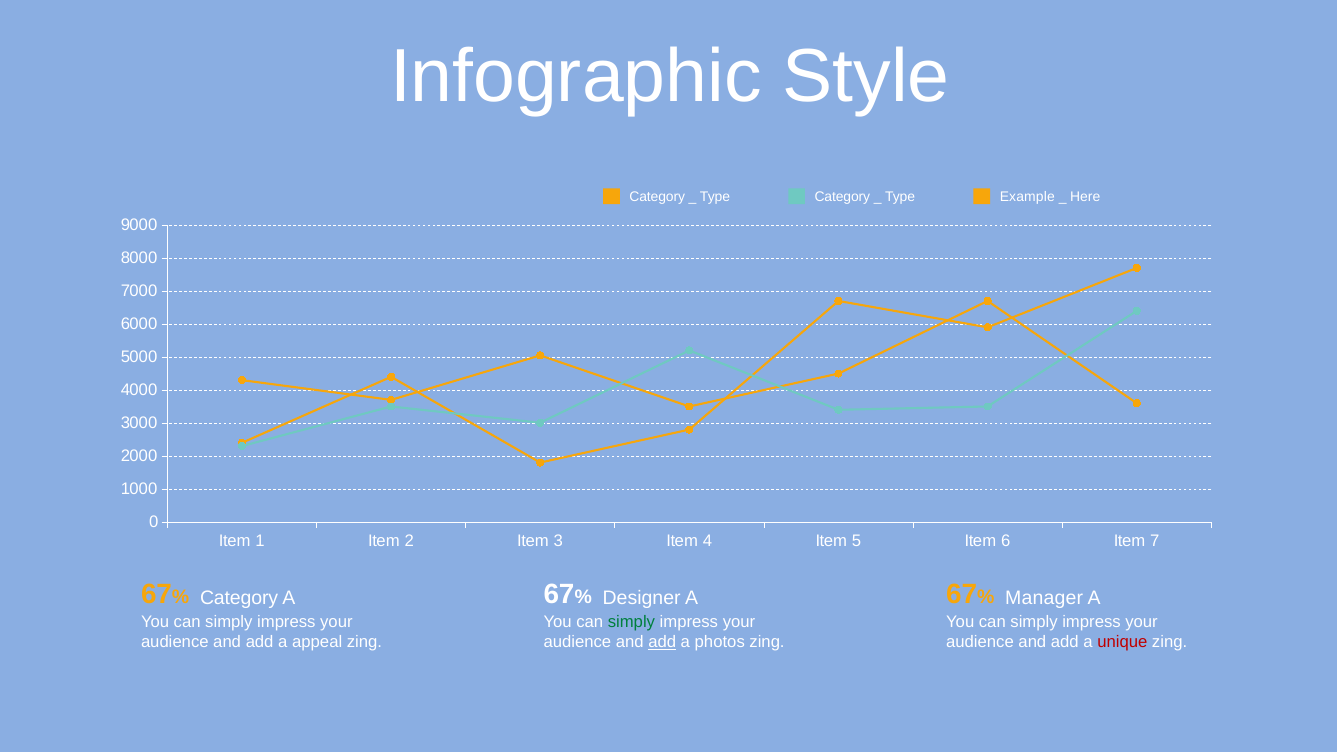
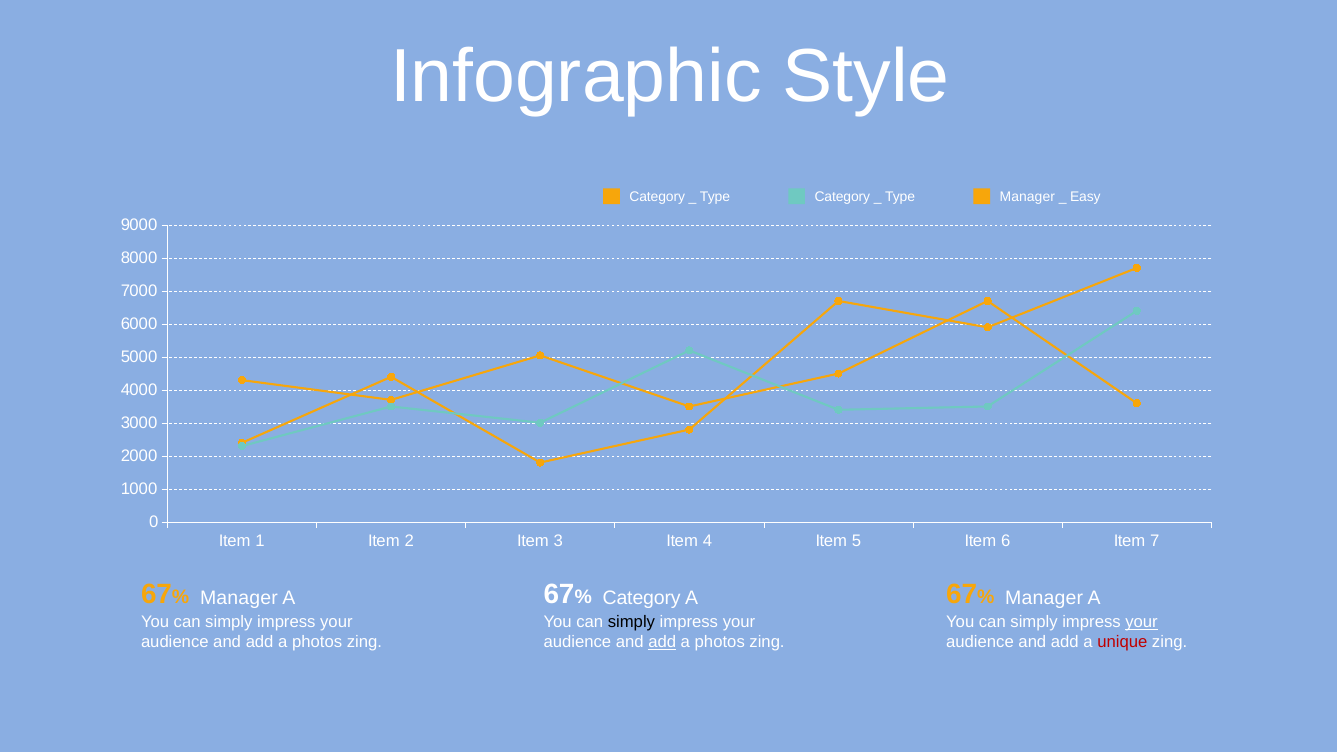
Type Example: Example -> Manager (1027, 197)
Here: Here -> Easy (1085, 197)
Category: Category -> Manager (239, 598)
Designer: Designer -> Category (642, 598)
simply colour: green -> black (631, 622)
your underline: none -> present (1142, 622)
appeal: appeal -> photos (317, 642)
